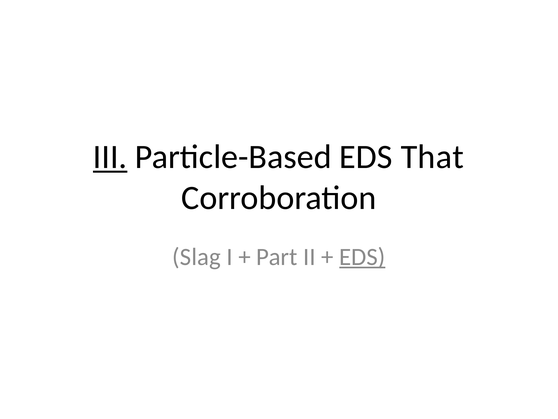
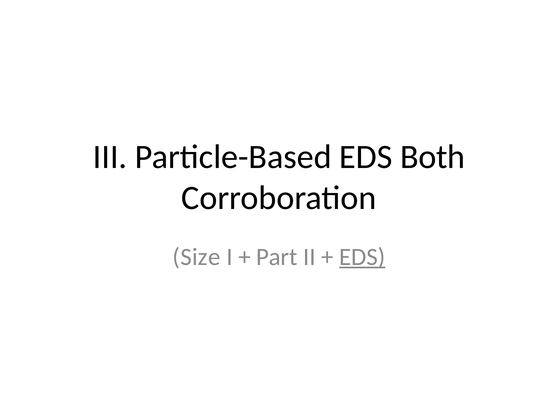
III underline: present -> none (110, 157)
That: That -> Both (433, 157)
Slag: Slag -> Size (197, 257)
